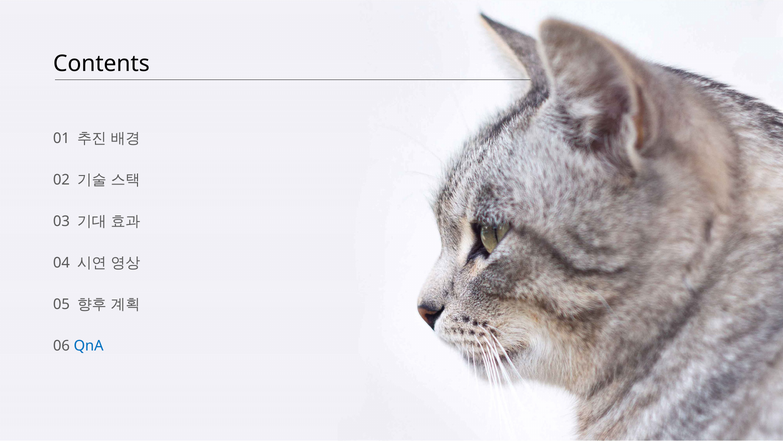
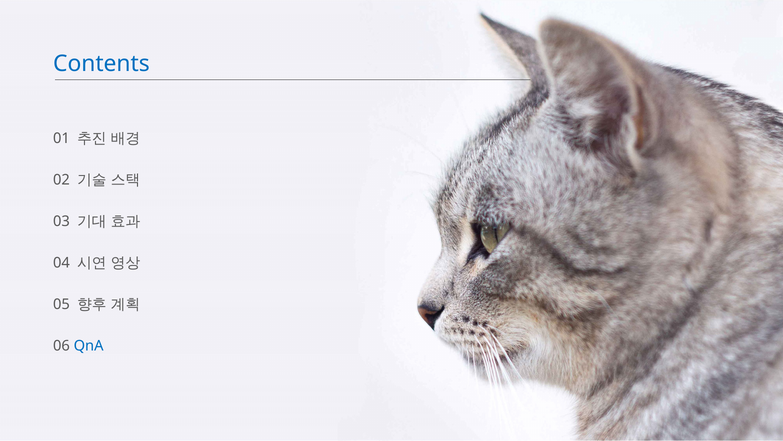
Contents colour: black -> blue (101, 64)
